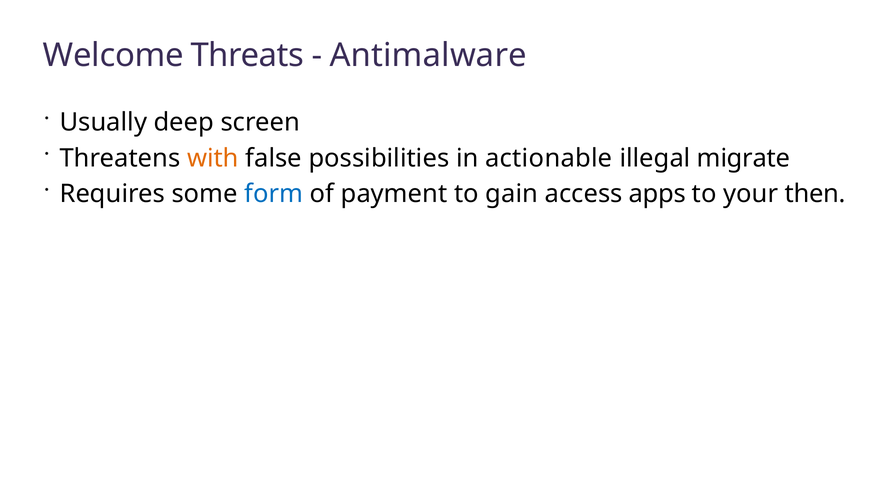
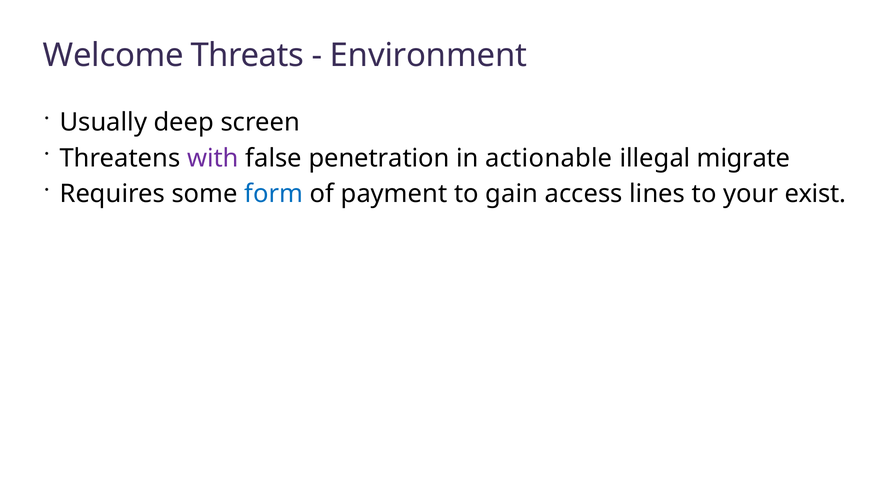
Antimalware: Antimalware -> Environment (428, 56)
with colour: orange -> purple (213, 158)
possibilities: possibilities -> penetration (379, 158)
apps: apps -> lines (657, 194)
then: then -> exist (815, 194)
